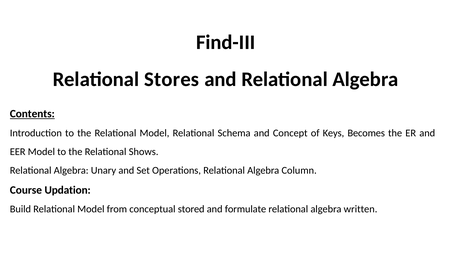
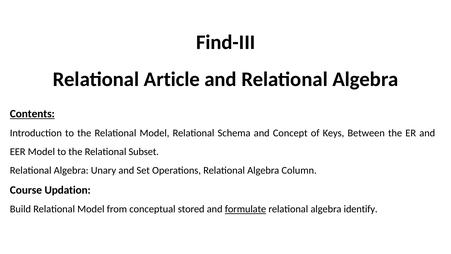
Stores: Stores -> Article (172, 79)
Becomes: Becomes -> Between (366, 133)
Shows: Shows -> Subset (144, 151)
formulate underline: none -> present (246, 209)
written: written -> identify (361, 209)
